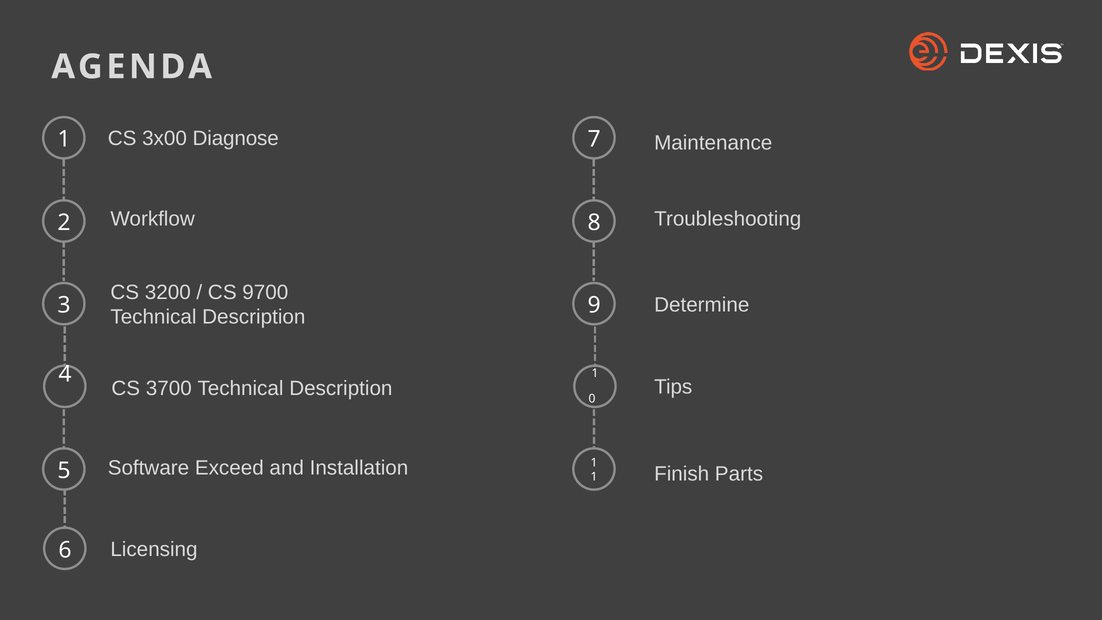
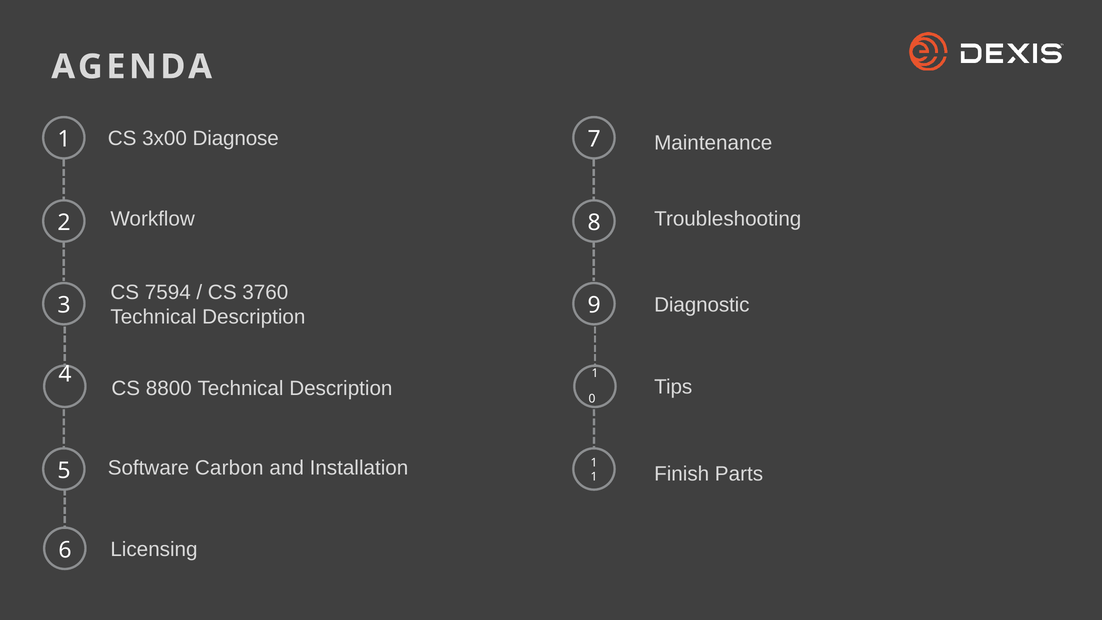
3200: 3200 -> 7594 (168, 292)
9700: 9700 -> 3760 (265, 292)
Determine: Determine -> Diagnostic (702, 305)
3700: 3700 -> 8800 (169, 388)
Exceed: Exceed -> Carbon (229, 468)
